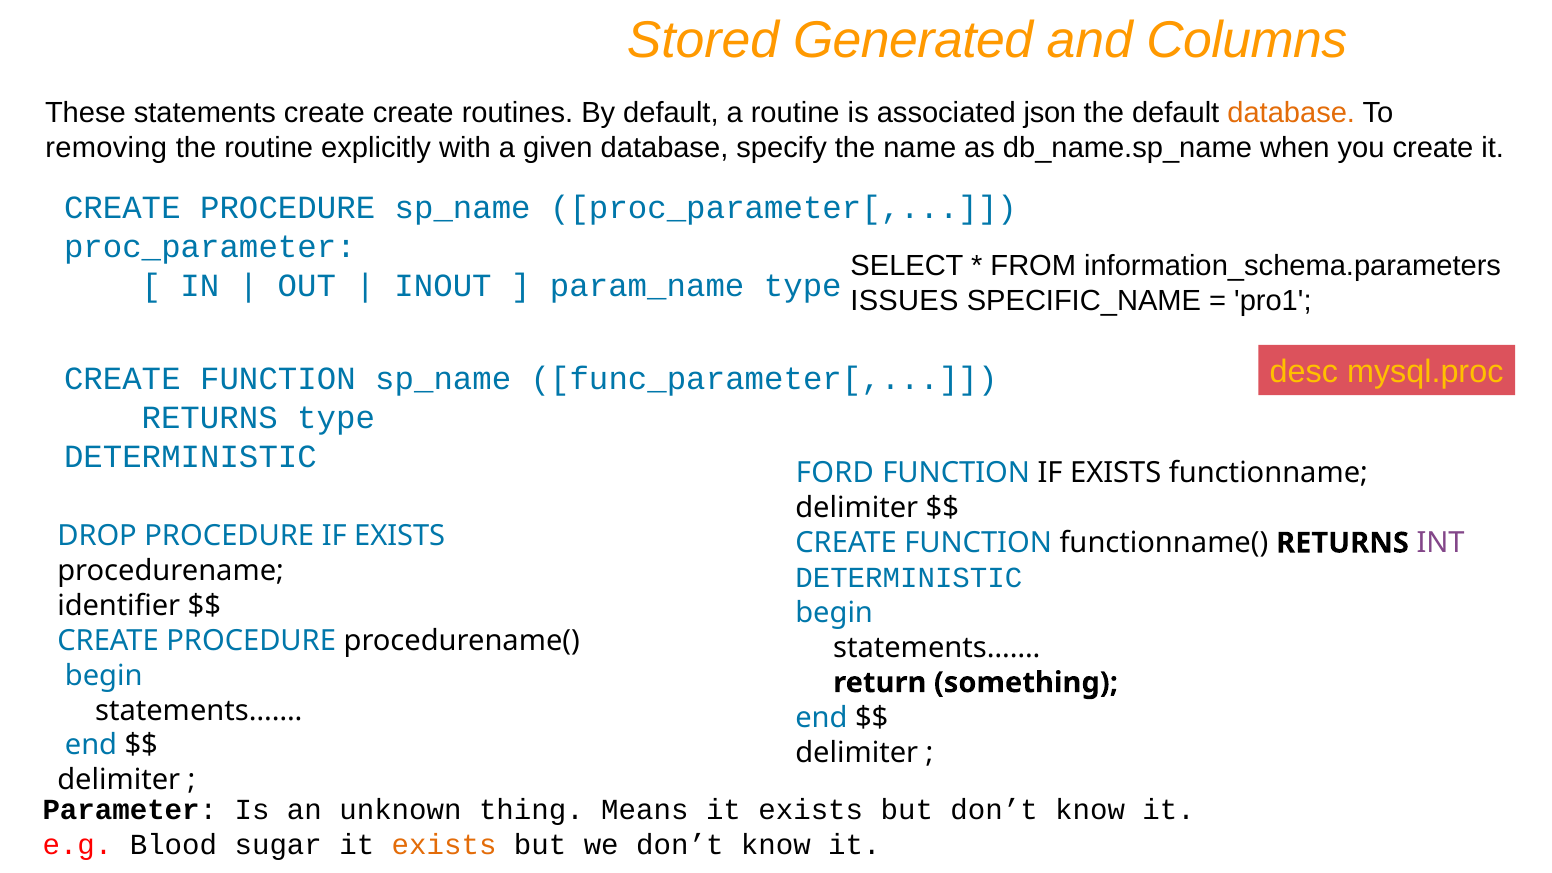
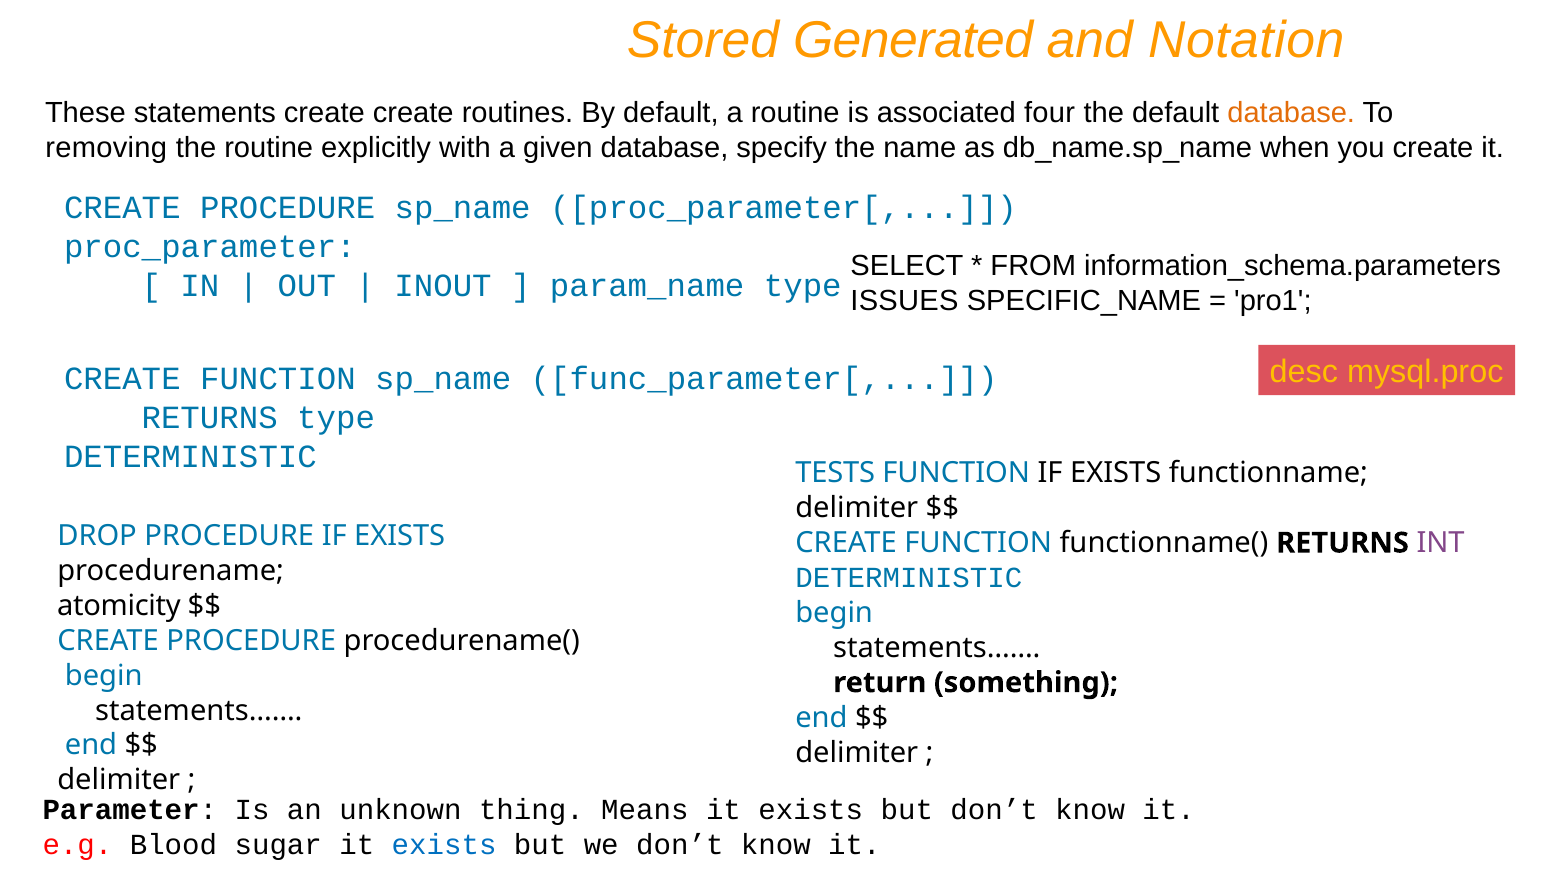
Columns: Columns -> Notation (1246, 40)
json: json -> four (1050, 113)
FORD: FORD -> TESTS (835, 473)
identifier: identifier -> atomicity (119, 606)
exists colour: orange -> blue (444, 845)
